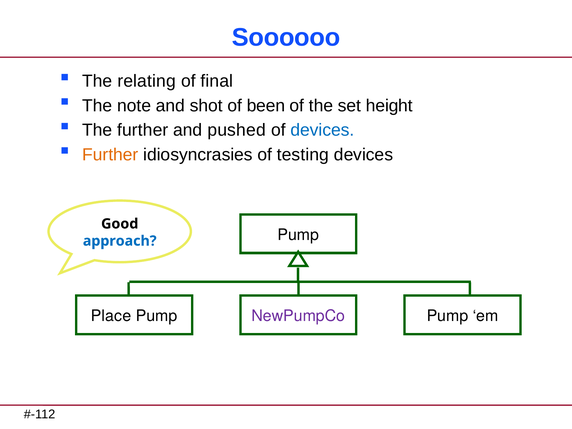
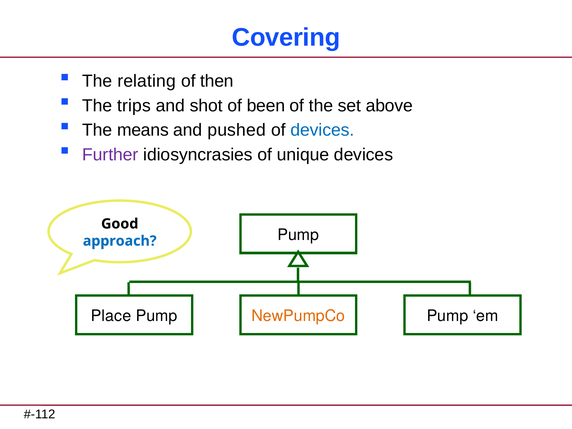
Soooooo: Soooooo -> Covering (286, 38)
final: final -> then (217, 81)
note: note -> trips (134, 106)
height: height -> above (389, 106)
The further: further -> means (143, 130)
Further colour: orange -> purple (110, 155)
testing: testing -> unique (303, 155)
NewPumpCo colour: purple -> orange (298, 316)
